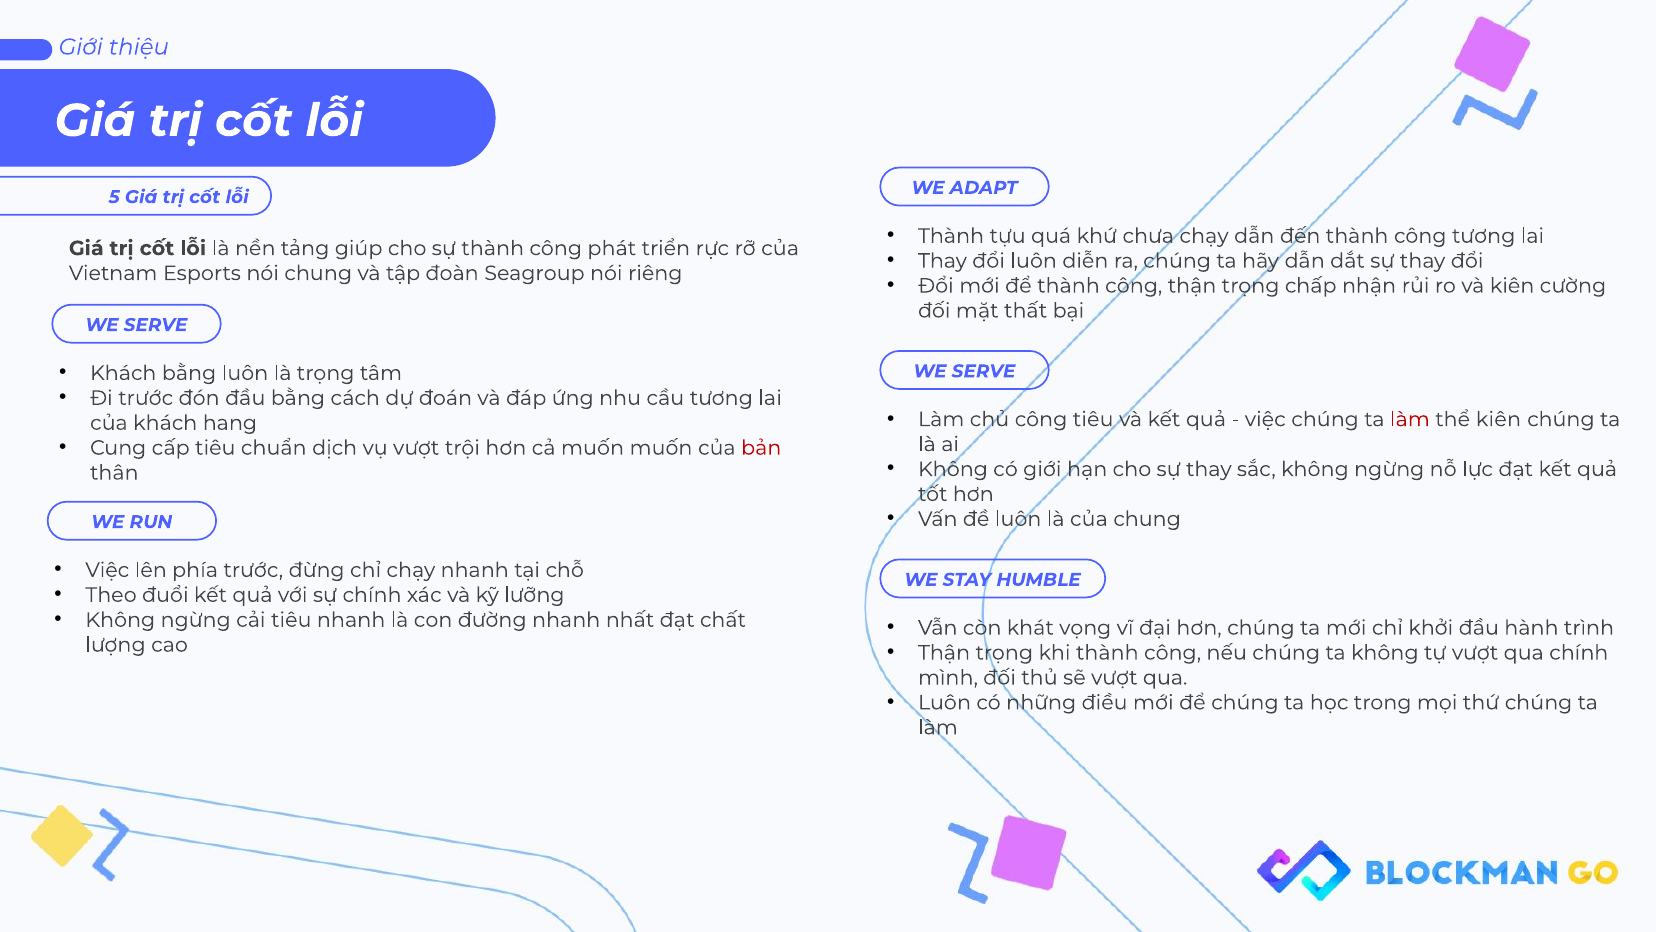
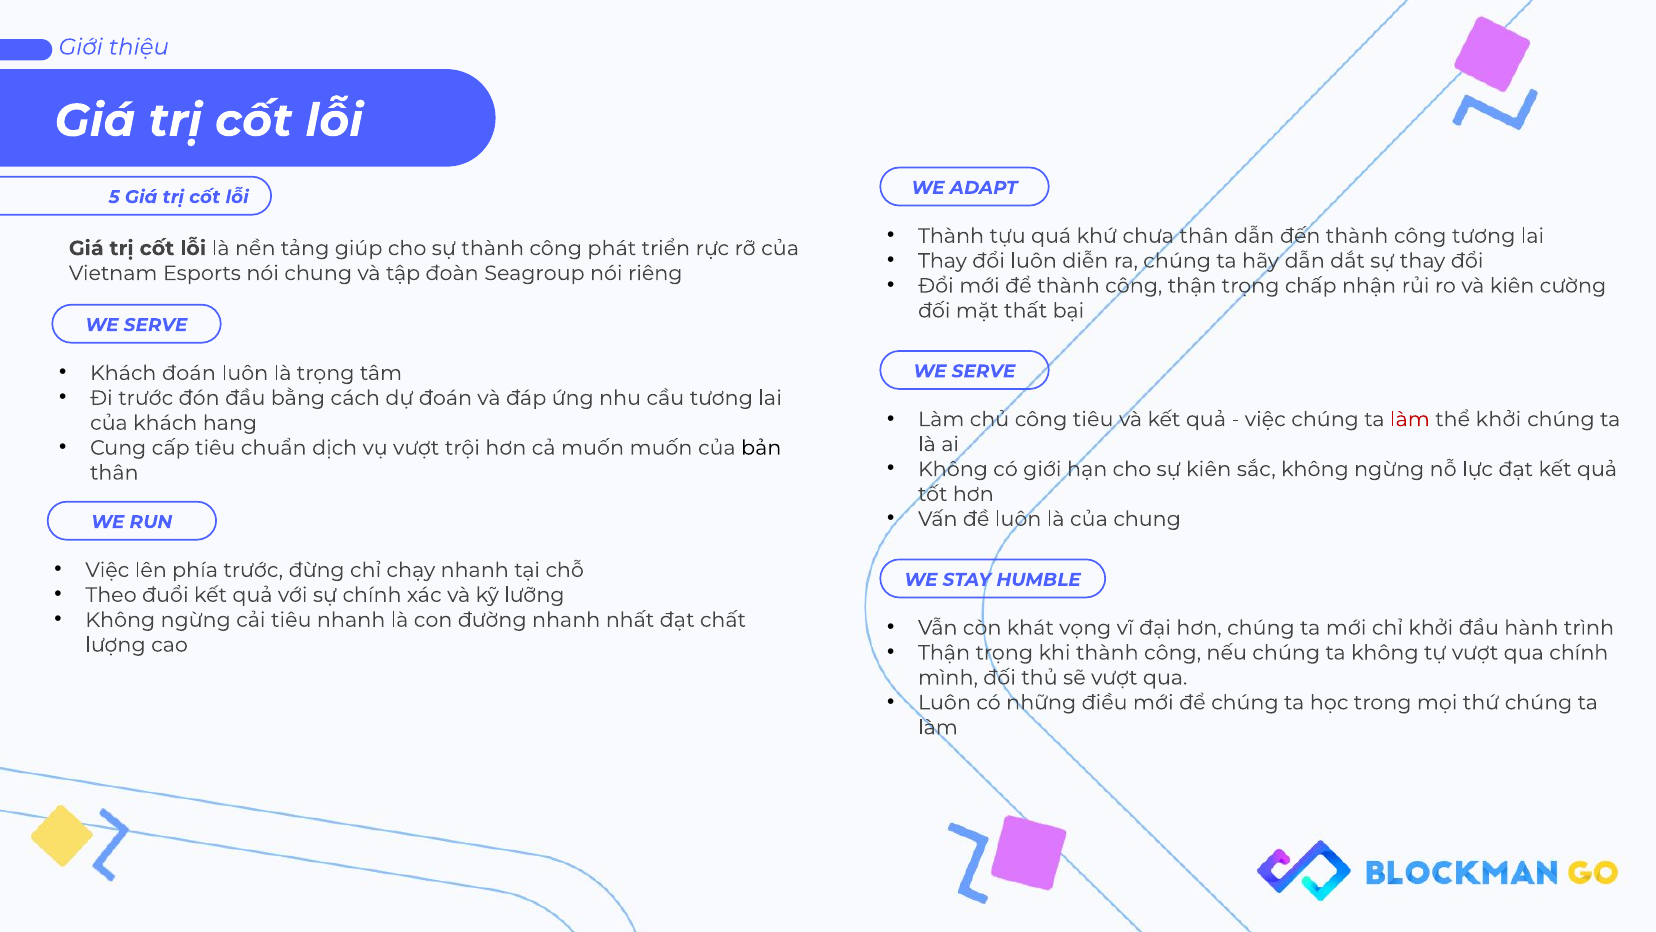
chưa chạy: chạy -> thân (1204, 236)
Khách bằng: bằng -> đoán (189, 373)
thể kiên: kiên -> khởi (1498, 419)
bản colour: red -> black (761, 448)
cho sự thay: thay -> kiên (1209, 469)
